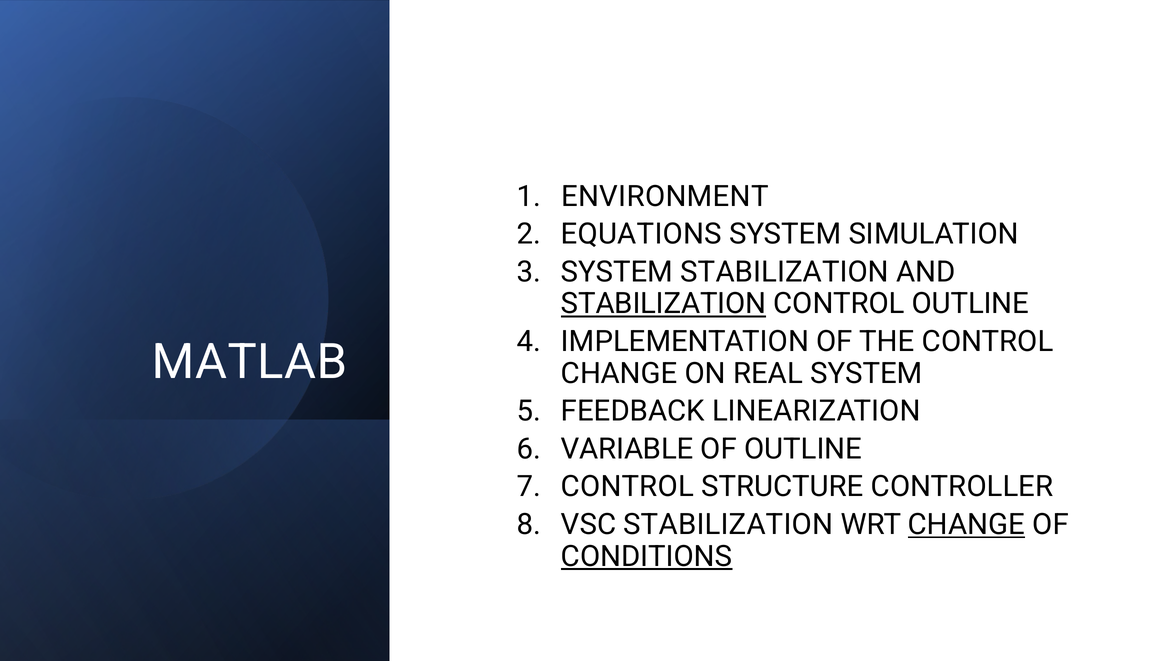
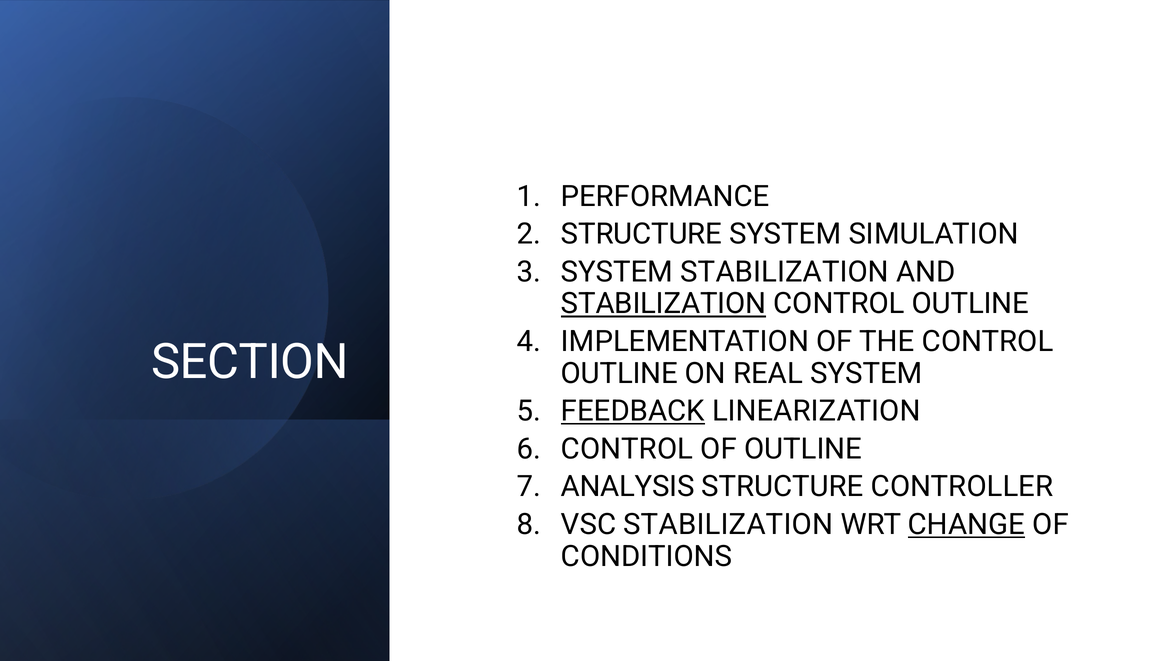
ENVIRONMENT: ENVIRONMENT -> PERFORMANCE (665, 197)
EQUATIONS: EQUATIONS -> STRUCTURE (641, 234)
MATLAB: MATLAB -> SECTION (250, 362)
CHANGE: CHANGE -> OUTLINE (619, 374)
FEEDBACK underline: none -> present (633, 411)
VARIABLE: VARIABLE -> CONTROL (627, 449)
CONTROL: CONTROL -> ANALYSIS (628, 487)
CONDITIONS underline: present -> none (647, 557)
